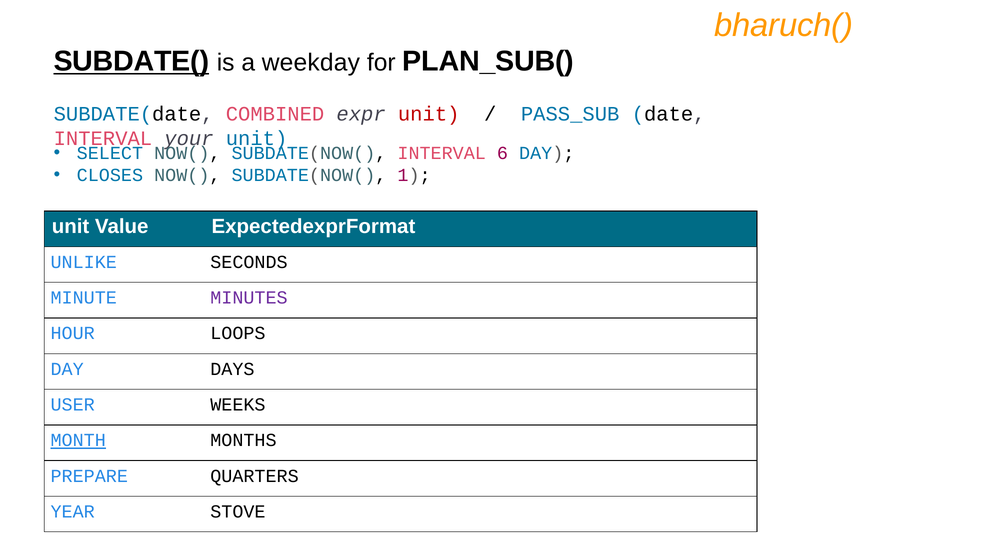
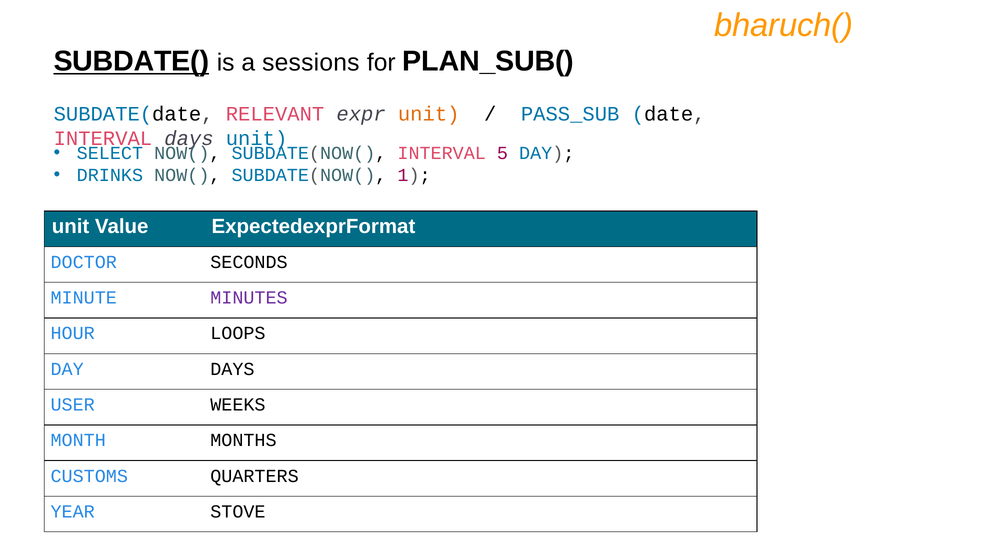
weekday: weekday -> sessions (311, 63)
COMBINED: COMBINED -> RELEVANT (275, 114)
unit colour: red -> orange (429, 114)
your: your -> days (189, 138)
6: 6 -> 5 (503, 153)
CLOSES: CLOSES -> DRINKS (110, 175)
UNLIKE: UNLIKE -> DOCTOR (84, 262)
MONTH underline: present -> none (78, 440)
PREPARE: PREPARE -> CUSTOMS (89, 476)
